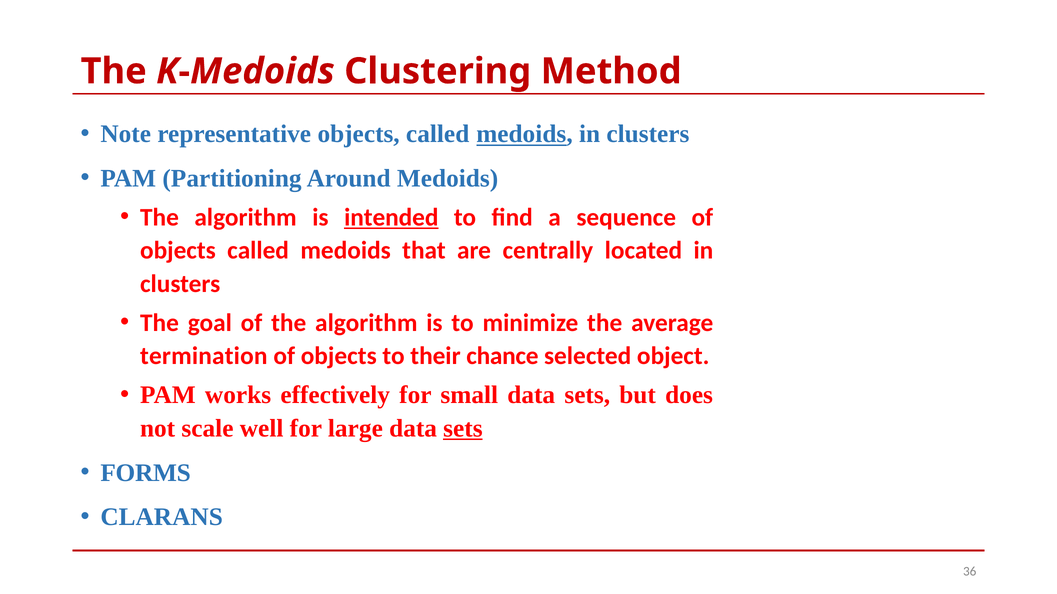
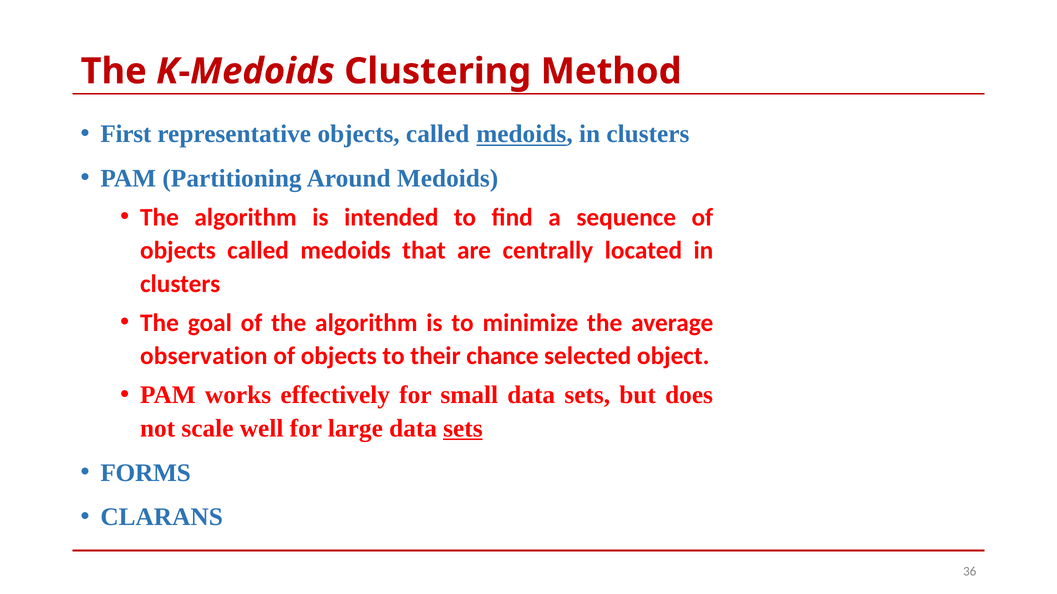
Note: Note -> First (126, 134)
intended underline: present -> none (391, 217)
termination: termination -> observation (204, 356)
